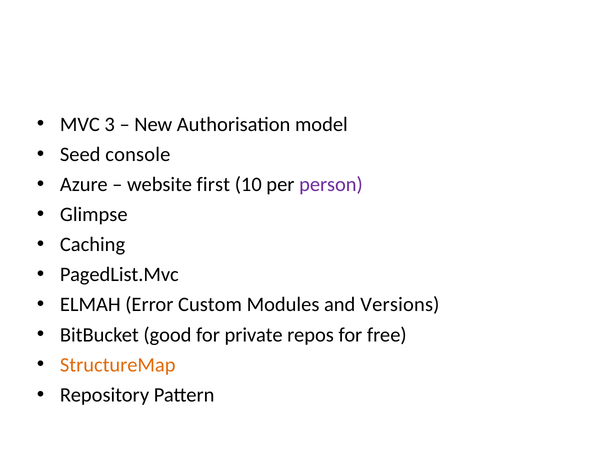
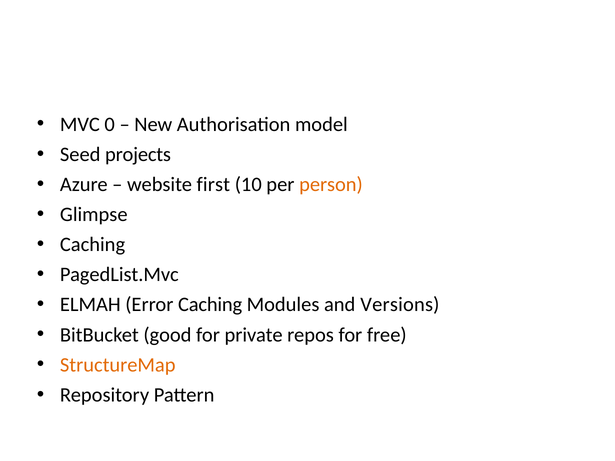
3: 3 -> 0 (110, 124)
console: console -> projects (138, 155)
person colour: purple -> orange (331, 185)
Error Custom: Custom -> Caching (210, 305)
